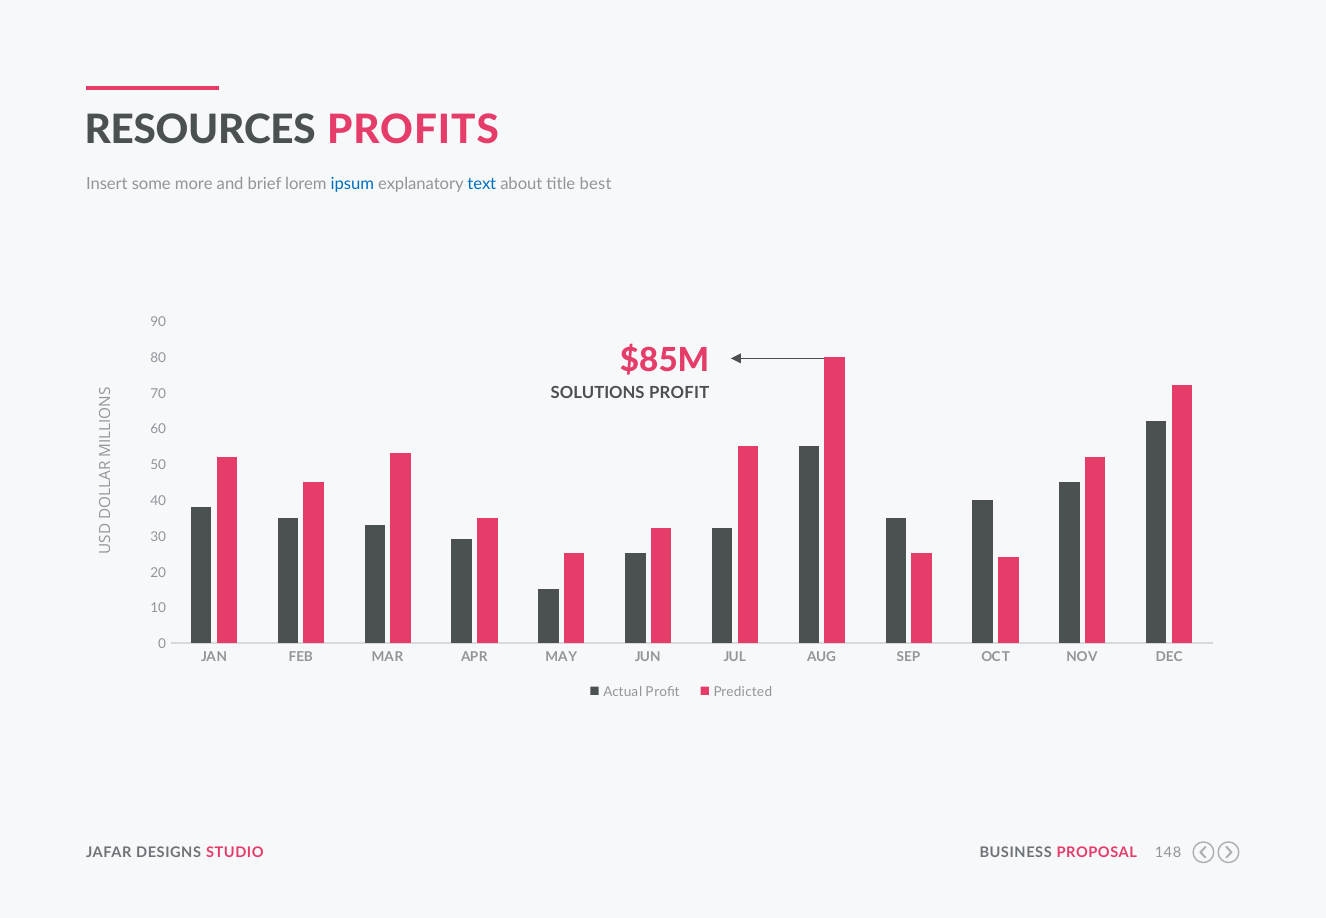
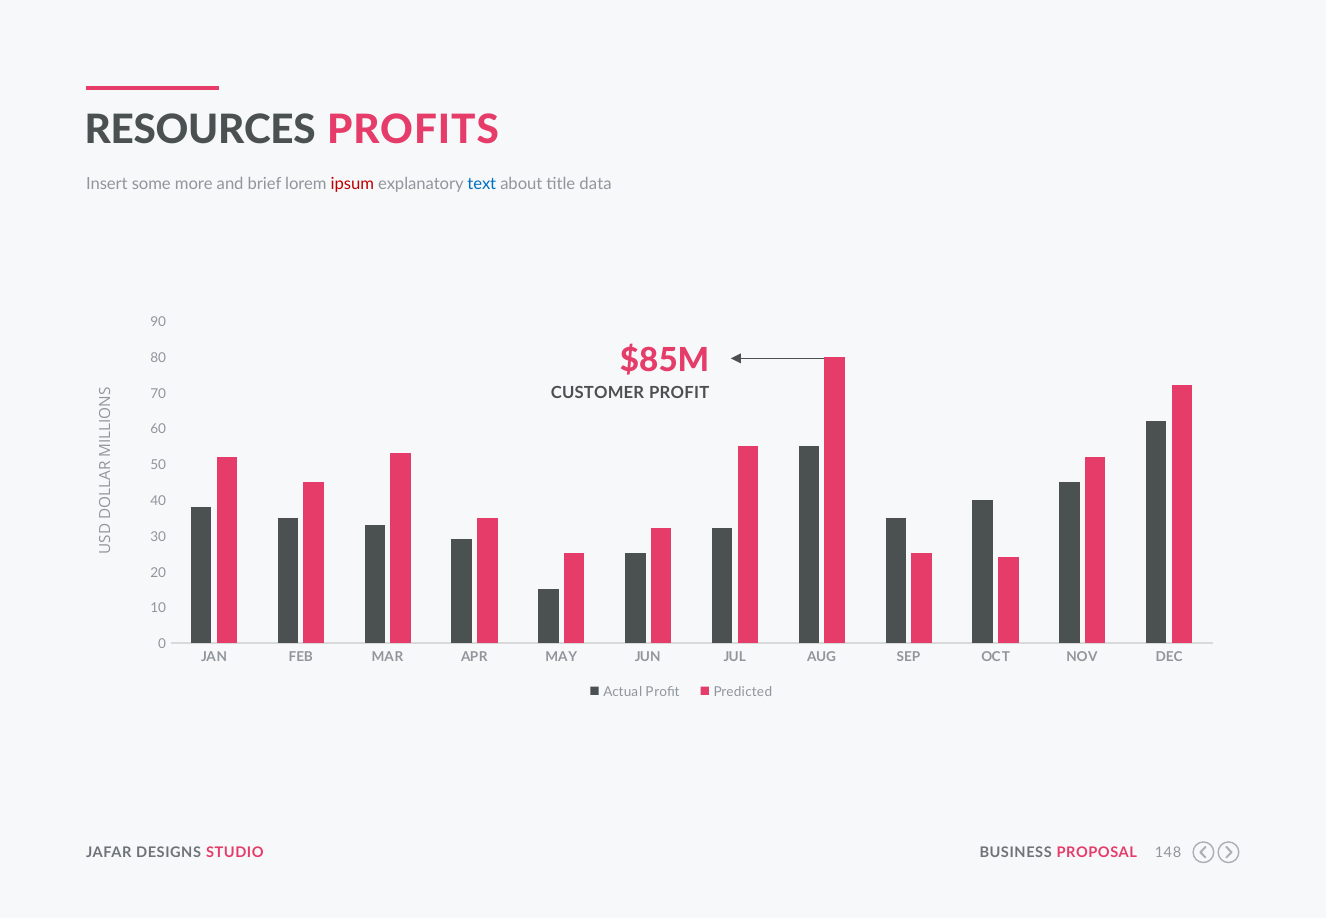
ipsum colour: blue -> red (352, 184)
best: best -> data (596, 184)
SOLUTIONS: SOLUTIONS -> CUSTOMER (598, 393)
